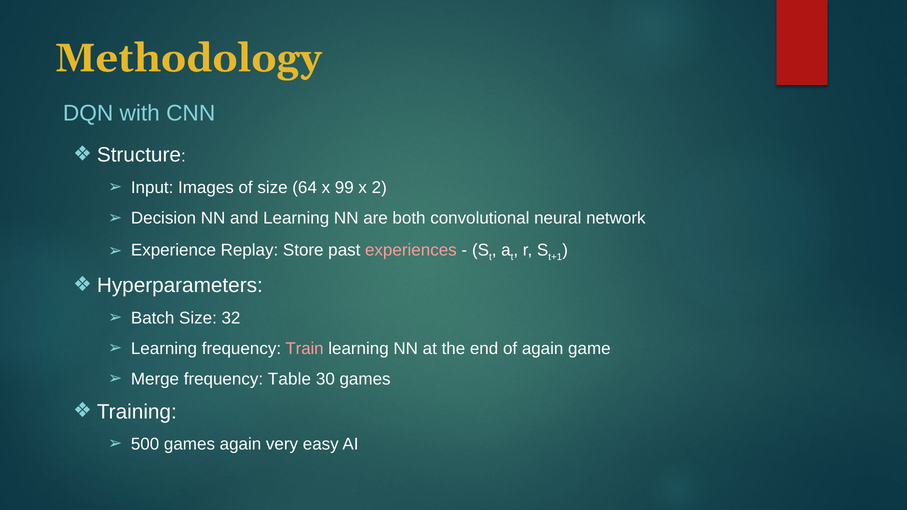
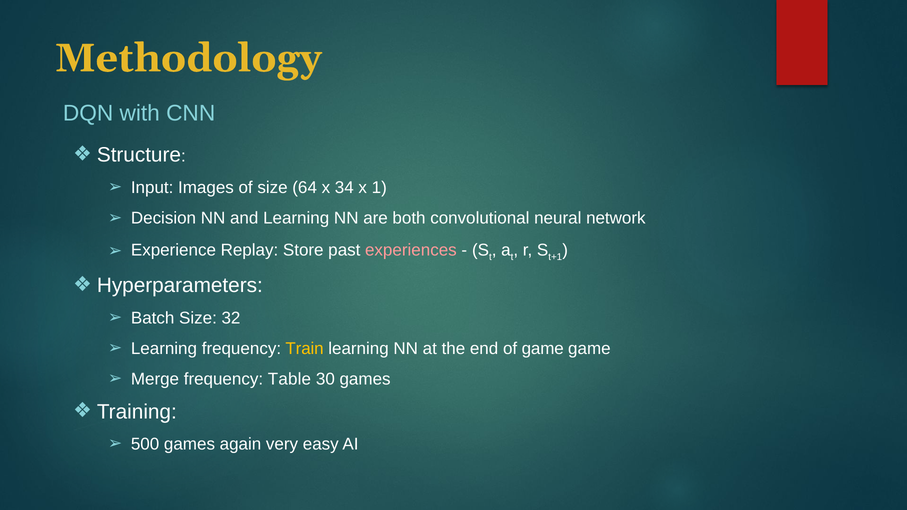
99: 99 -> 34 (344, 188)
2: 2 -> 1 (379, 188)
Train colour: pink -> yellow (305, 349)
of again: again -> game (543, 349)
